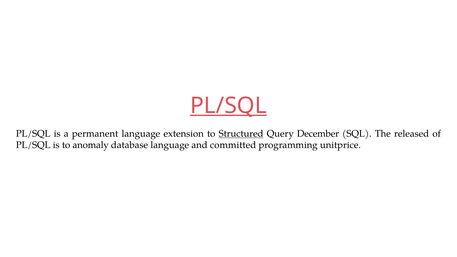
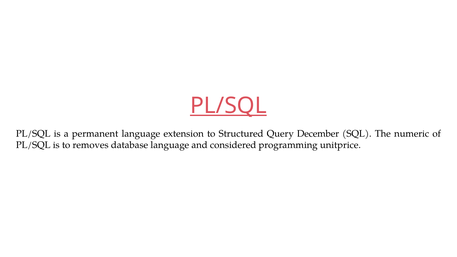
Structured underline: present -> none (241, 134)
released: released -> numeric (412, 134)
anomaly: anomaly -> removes (91, 145)
committed: committed -> considered (233, 145)
